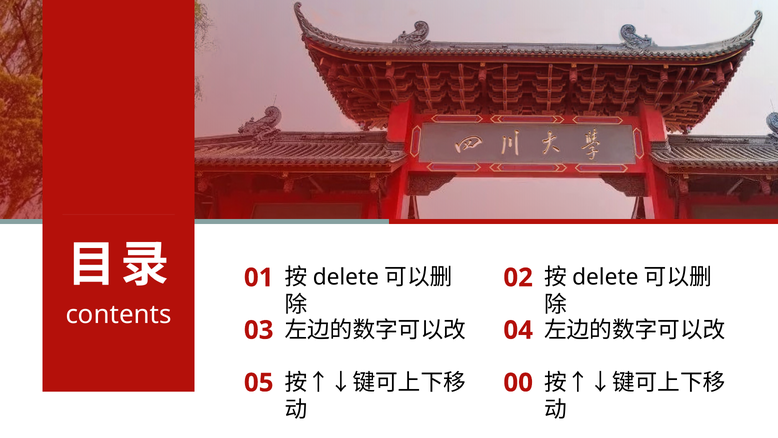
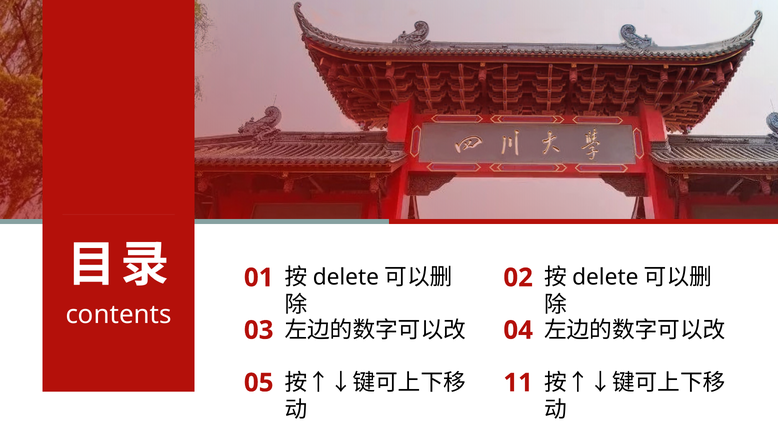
00: 00 -> 11 (518, 382)
